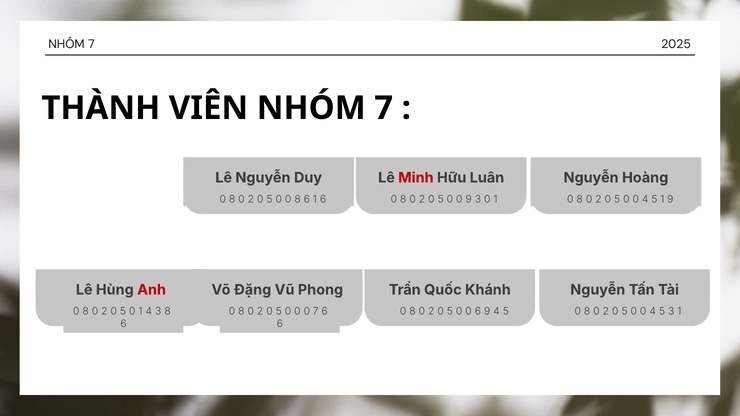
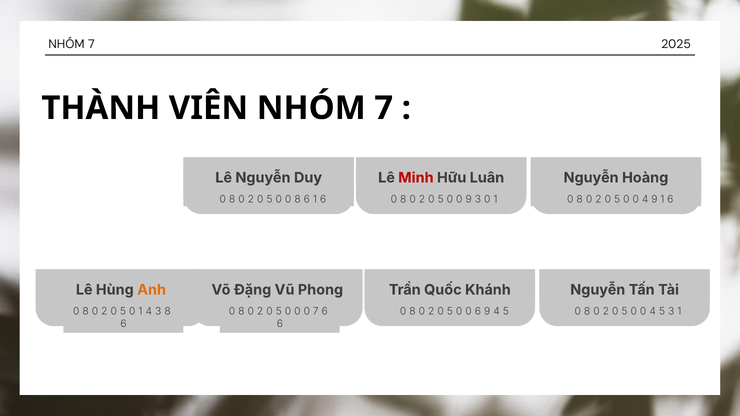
5: 5 -> 9 (654, 199)
9: 9 -> 6 (670, 199)
Anh colour: red -> orange (152, 290)
